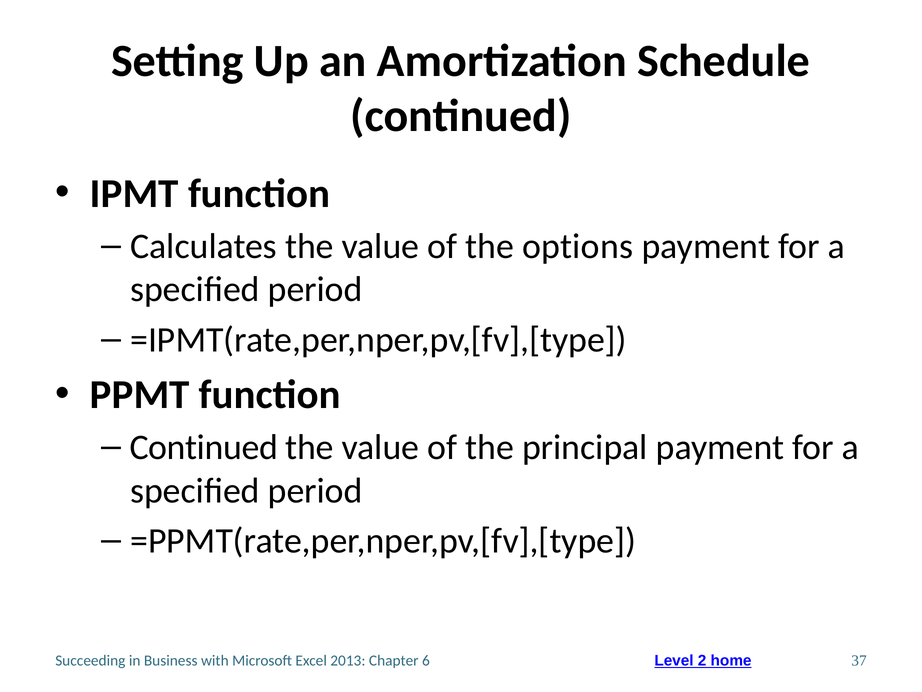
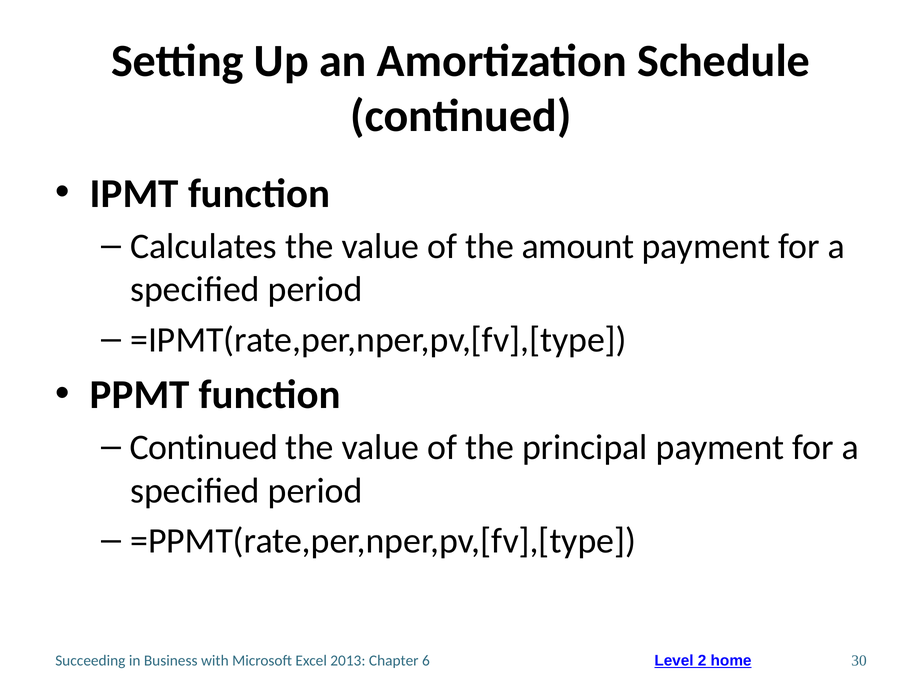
options: options -> amount (578, 246)
37: 37 -> 30 (859, 660)
